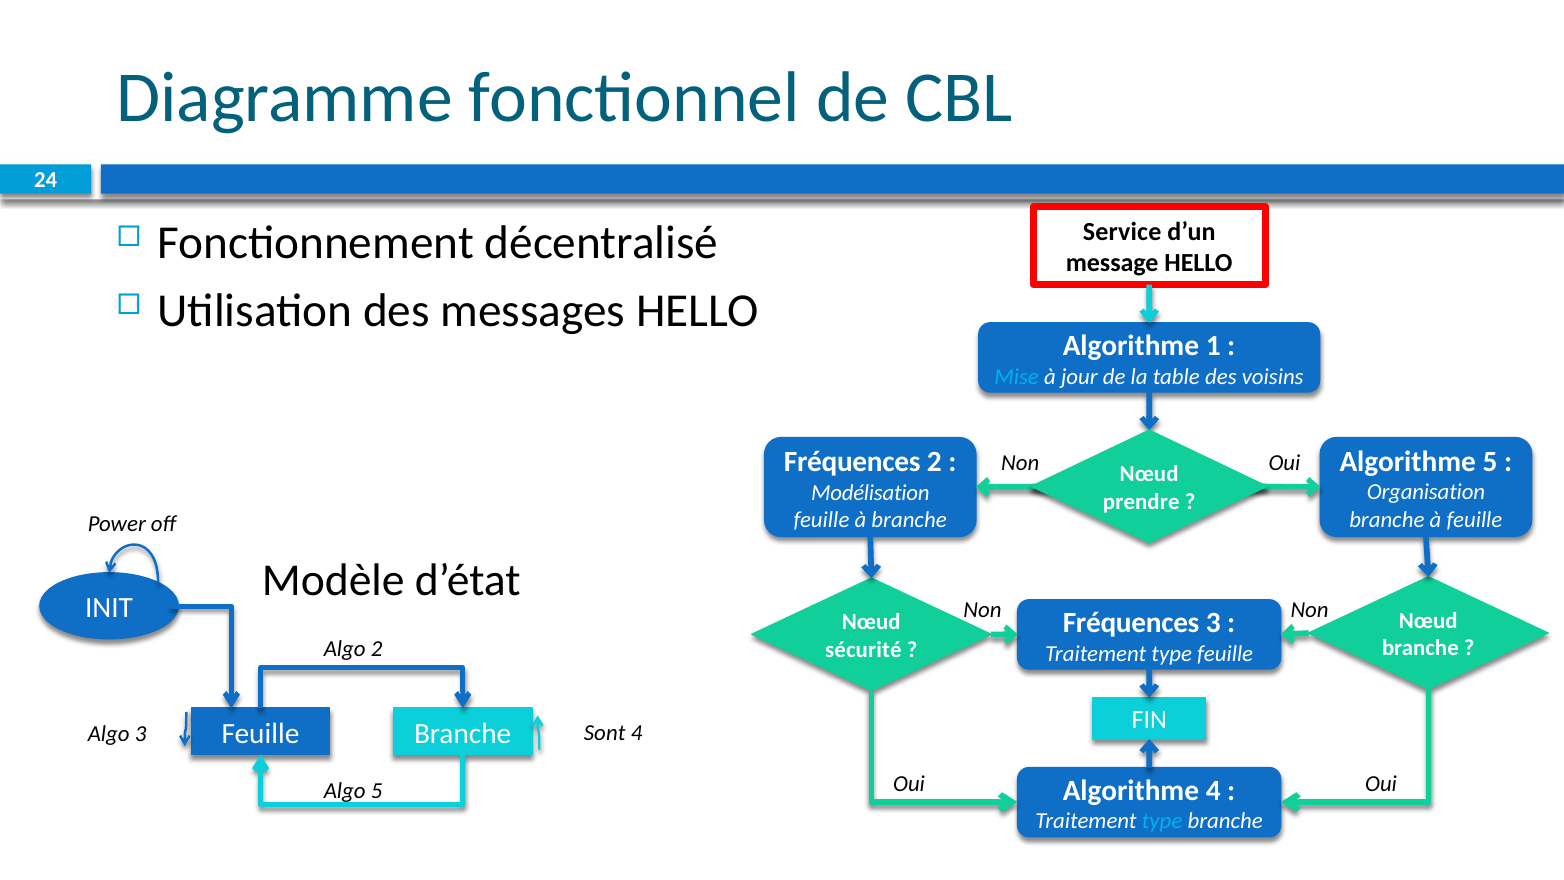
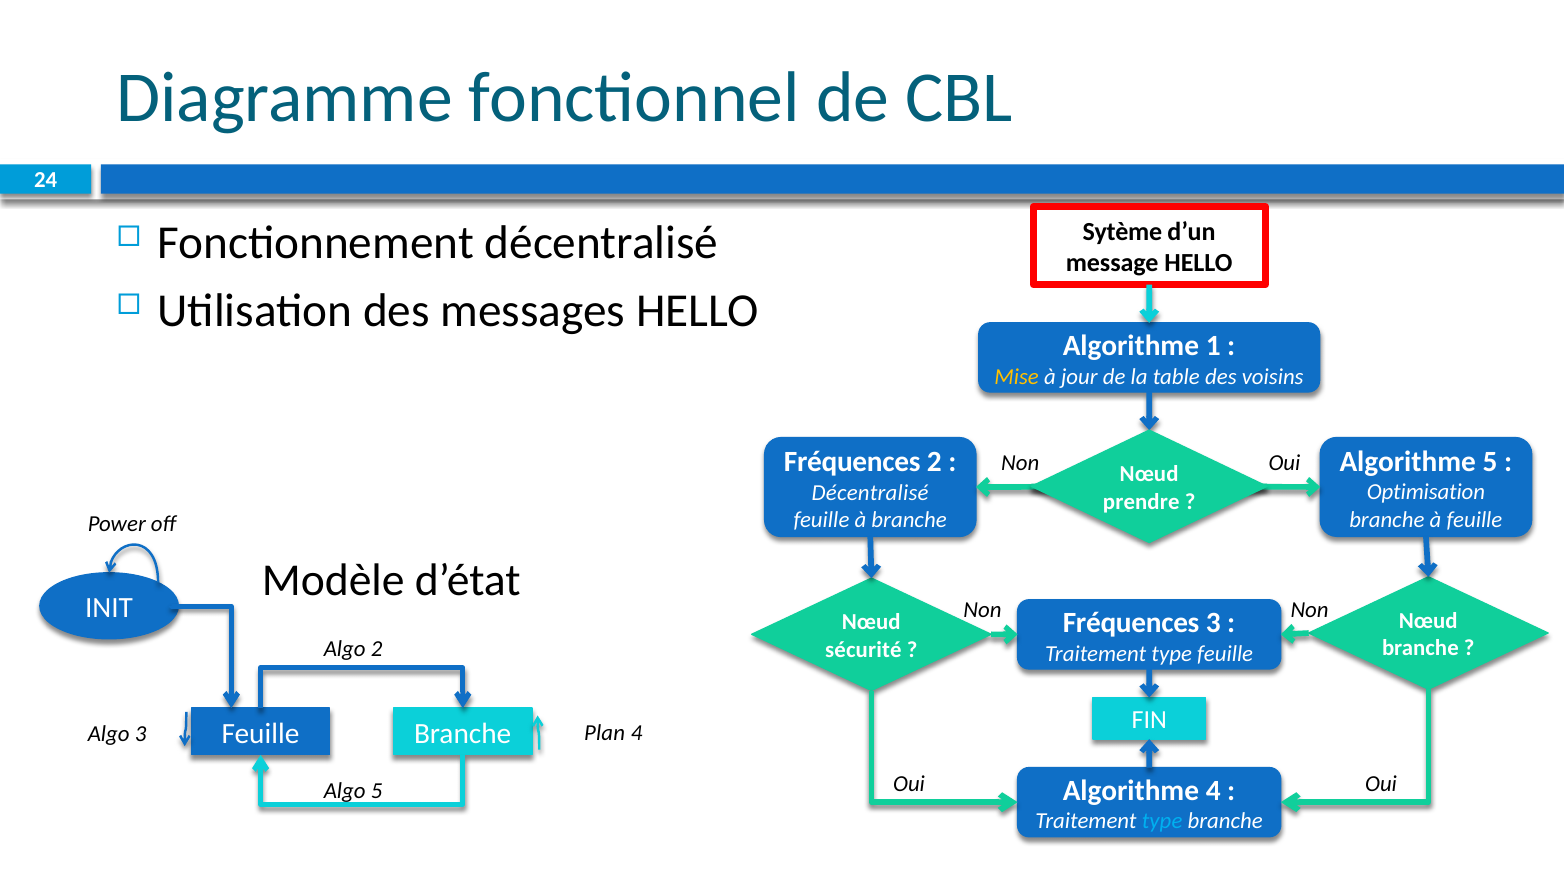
Service: Service -> Sytème (1122, 232)
Mise colour: light blue -> yellow (1017, 376)
Organisation: Organisation -> Optimisation (1426, 492)
Modélisation: Modélisation -> Décentralisé (870, 492)
Sont: Sont -> Plan (605, 732)
